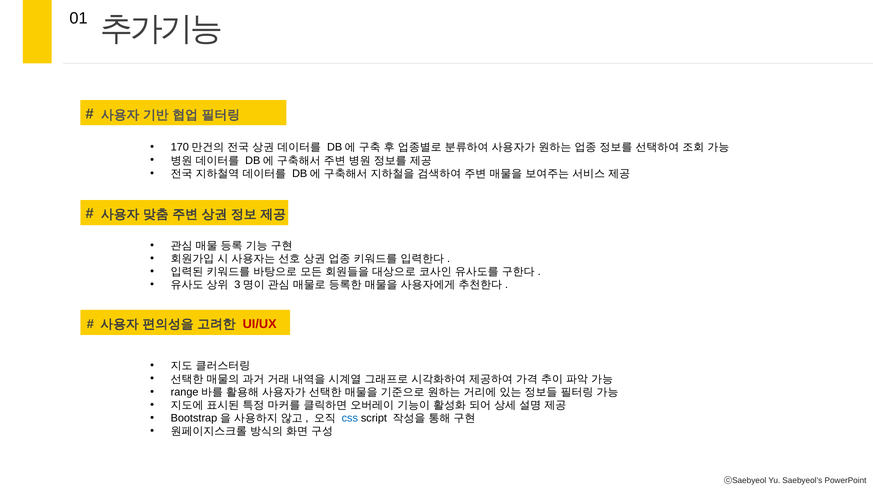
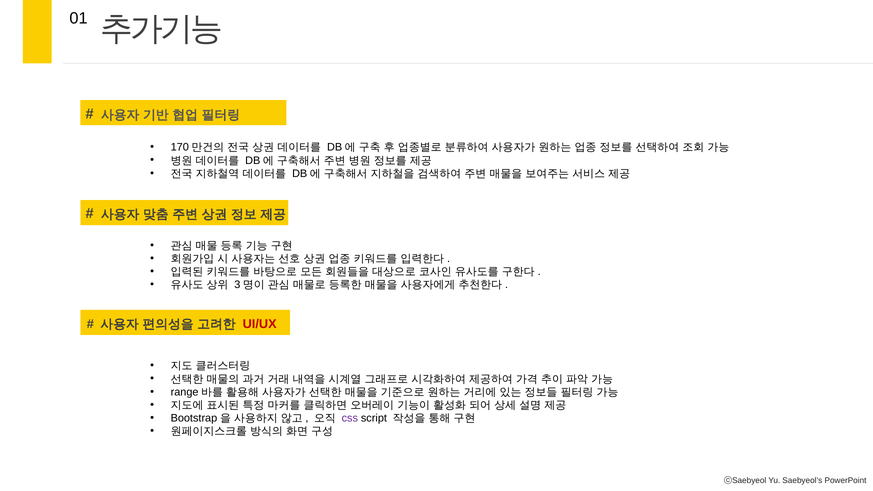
css colour: blue -> purple (350, 418)
